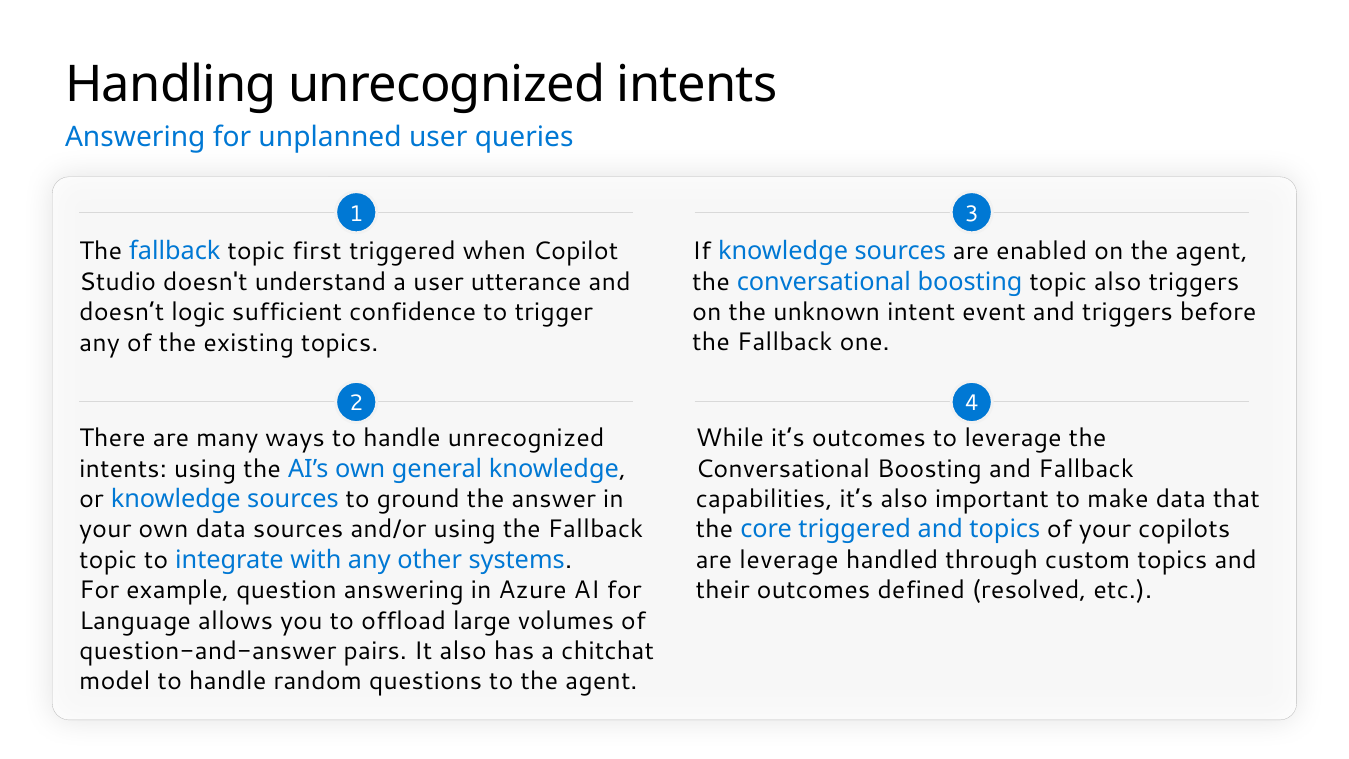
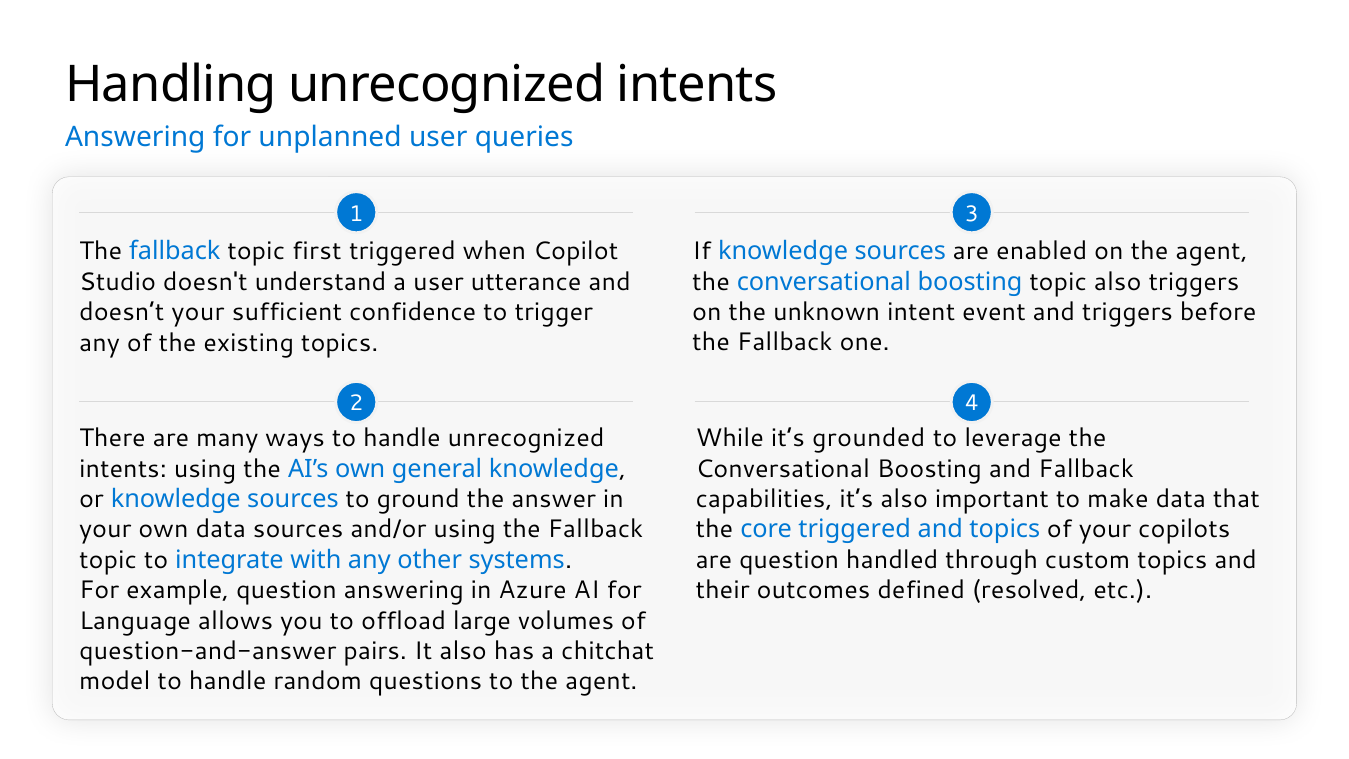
doesn’t logic: logic -> your (198, 312)
it’s outcomes: outcomes -> grounded (869, 438)
are leverage: leverage -> question (789, 560)
